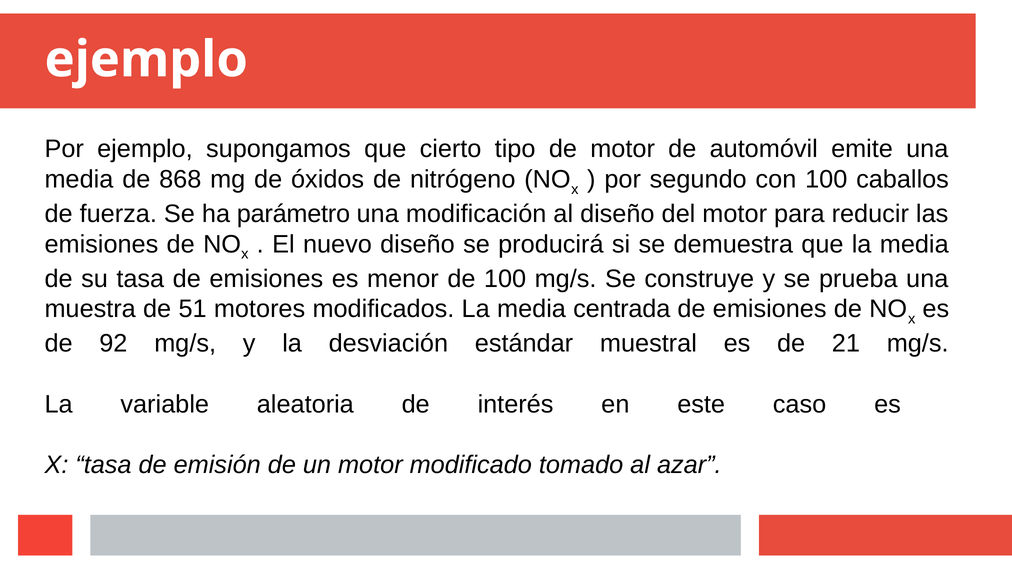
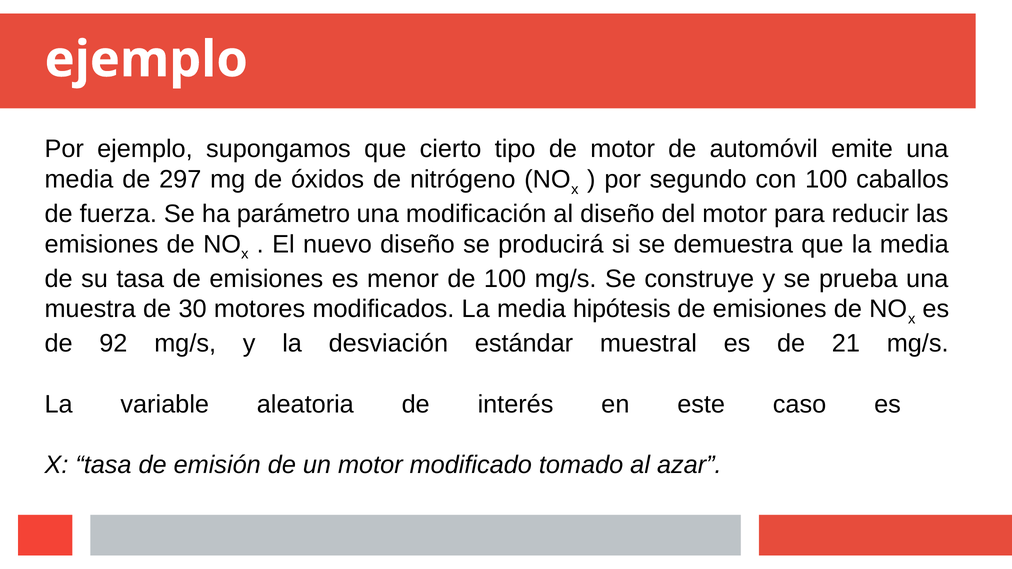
868: 868 -> 297 (180, 180)
51: 51 -> 30 (193, 309)
centrada: centrada -> hipótesis (622, 309)
